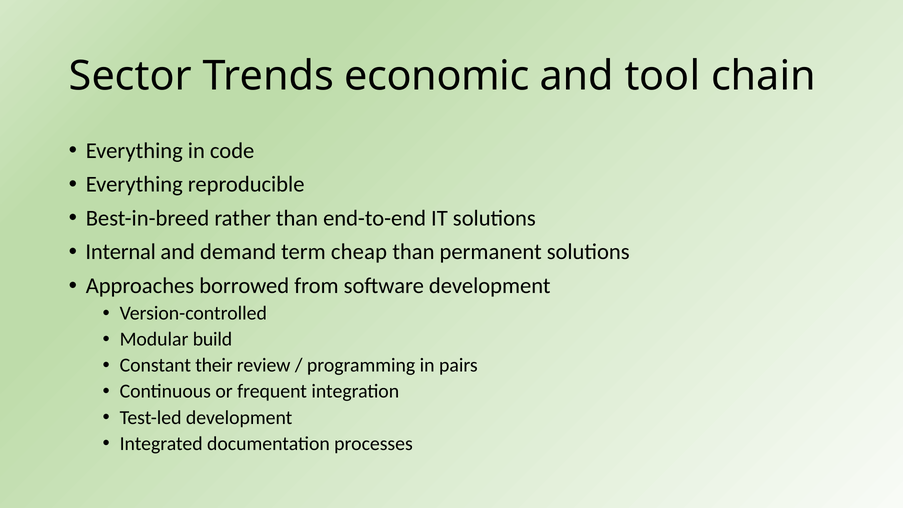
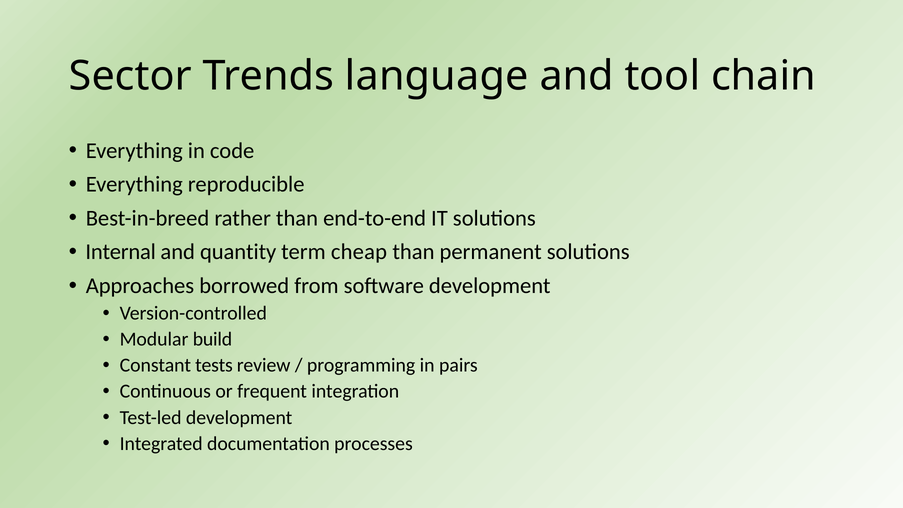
economic: economic -> language (437, 76)
demand: demand -> quantity (238, 252)
their: their -> tests (214, 365)
